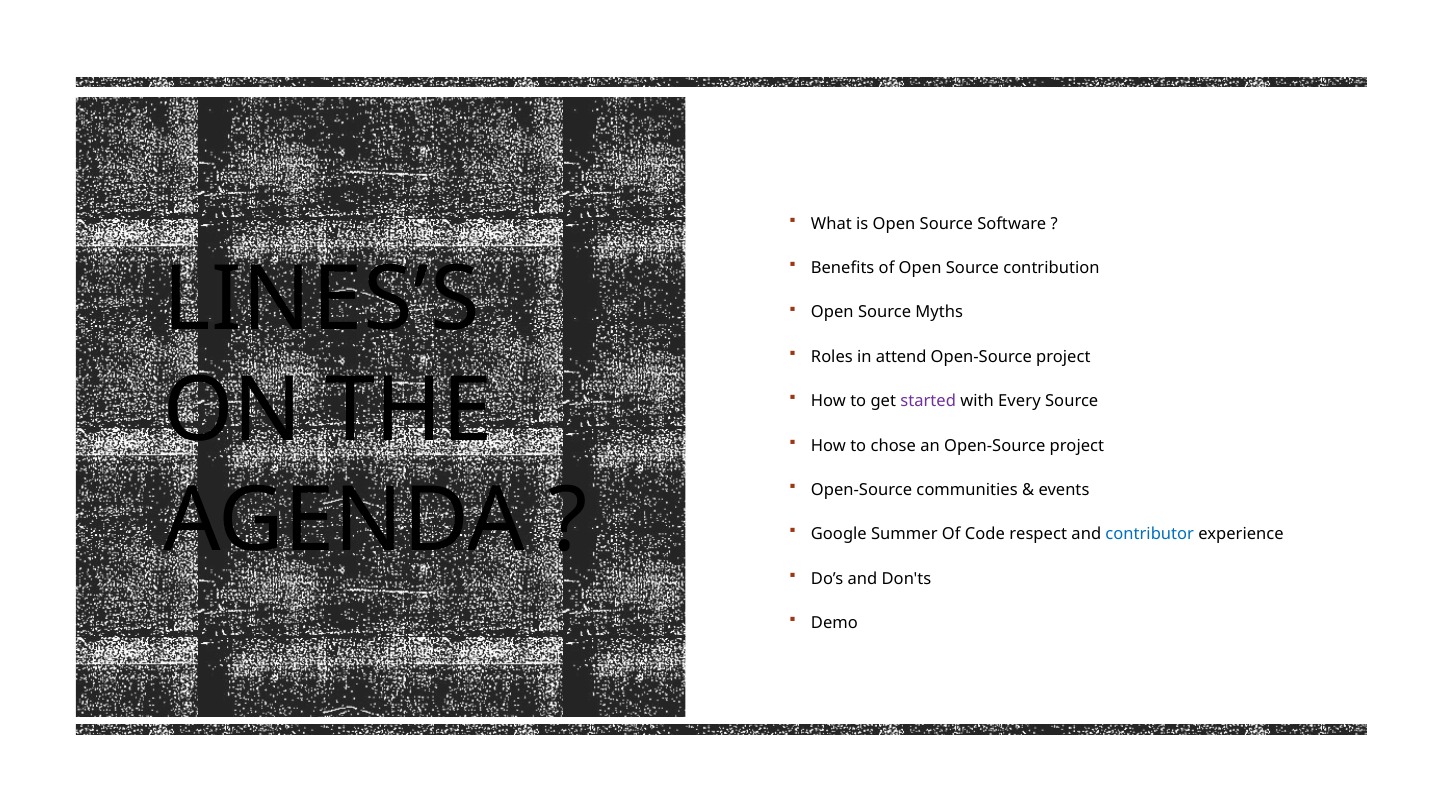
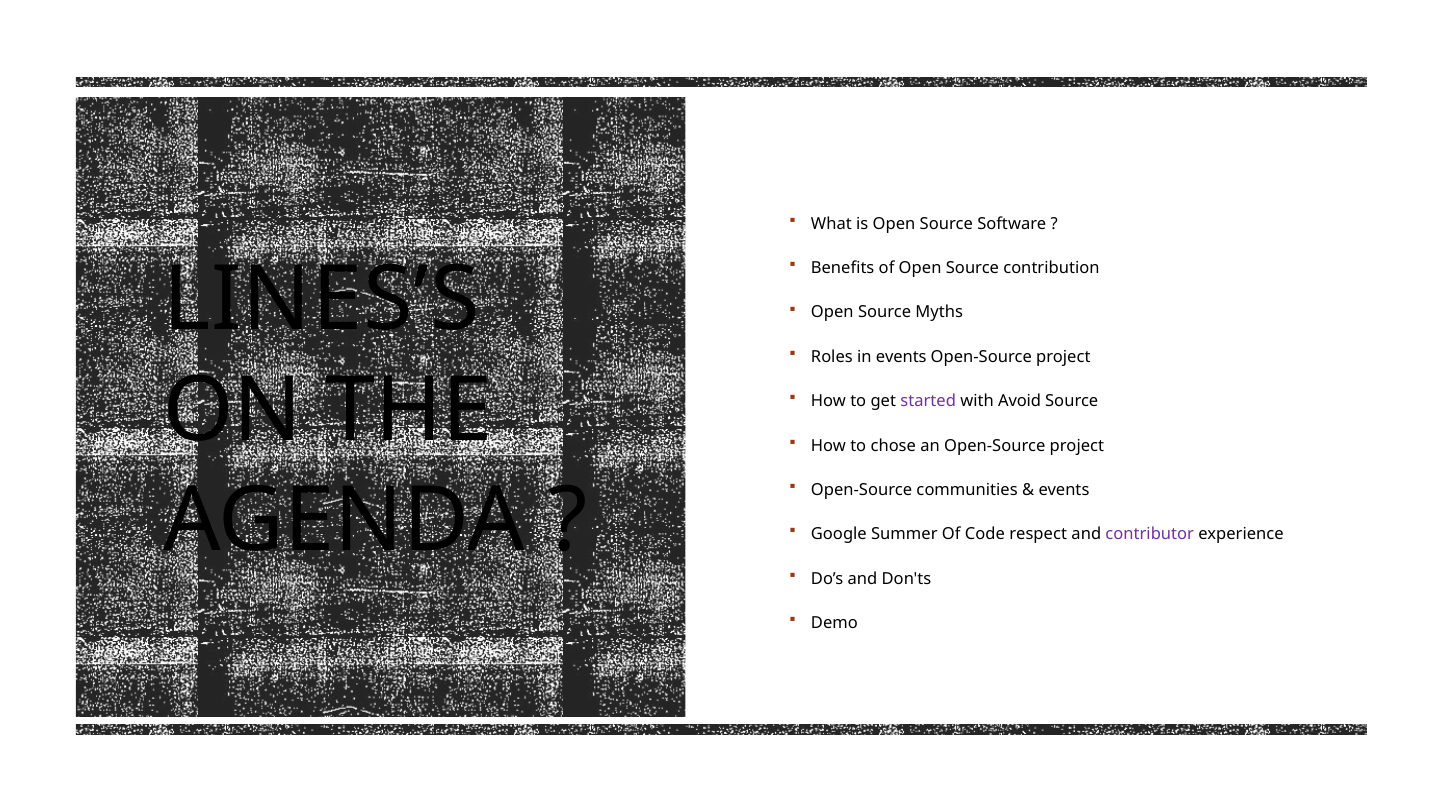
in attend: attend -> events (901, 357)
Every: Every -> Avoid (1020, 401)
contributor colour: blue -> purple (1150, 534)
